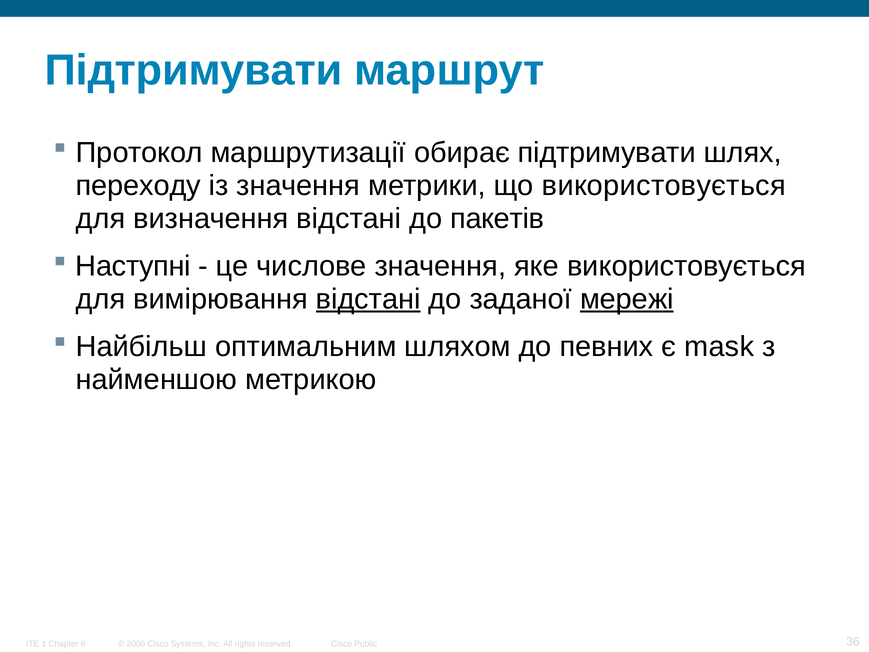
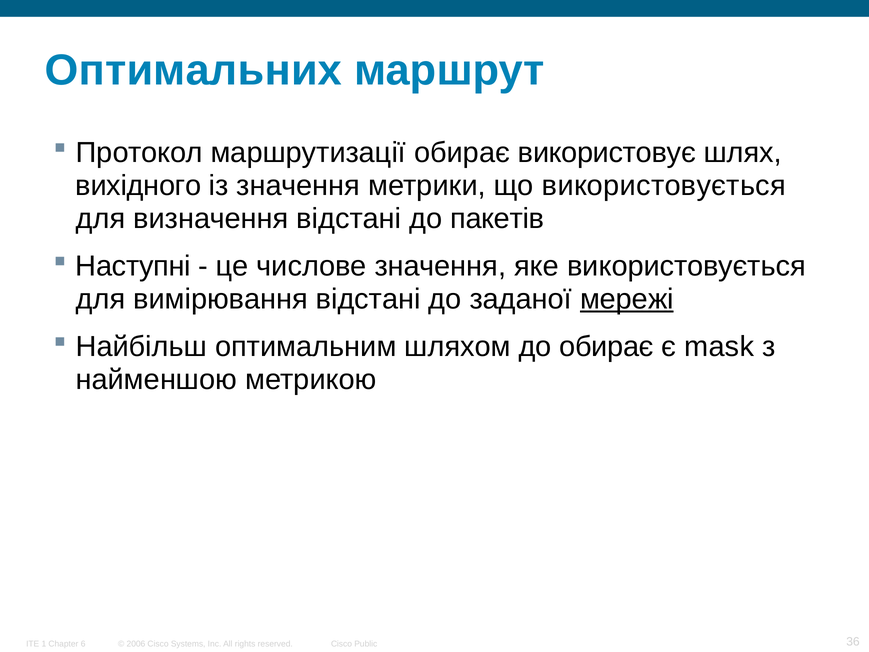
Підтримувати: Підтримувати -> Оптимальних (193, 70)
обирає підтримувати: підтримувати -> використовує (607, 152)
переходу: переходу -> вихідного (138, 185)
відстані underline: present -> none (368, 299)
до певних: певних -> обирає (607, 346)
